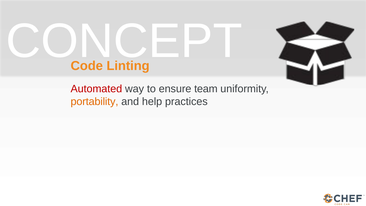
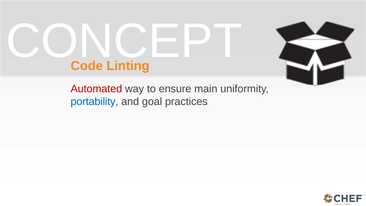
team: team -> main (206, 89)
portability colour: orange -> blue (94, 102)
help: help -> goal (152, 102)
